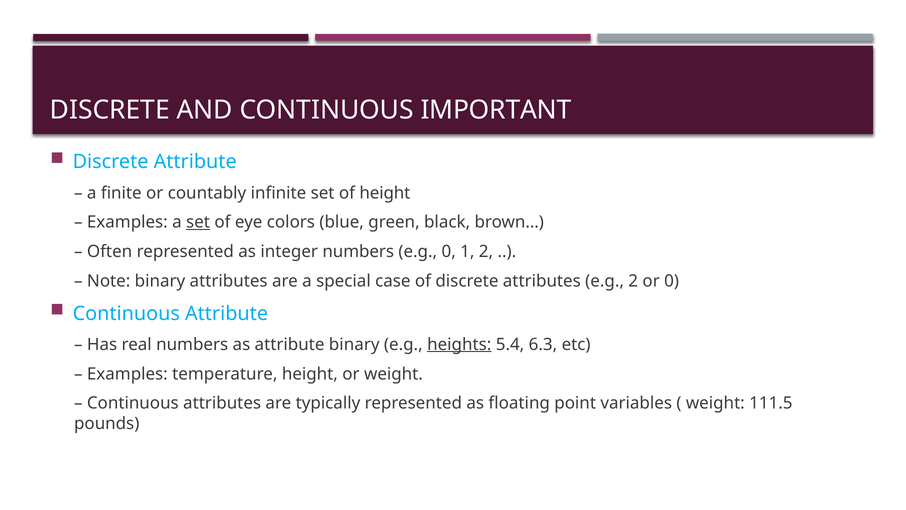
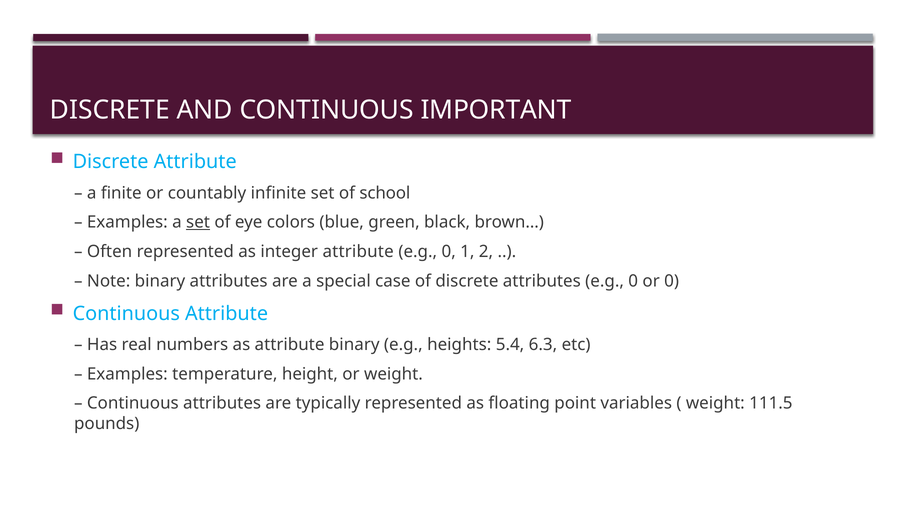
of height: height -> school (385, 193)
integer numbers: numbers -> attribute (358, 252)
attributes e.g 2: 2 -> 0 (633, 281)
heights underline: present -> none (459, 344)
